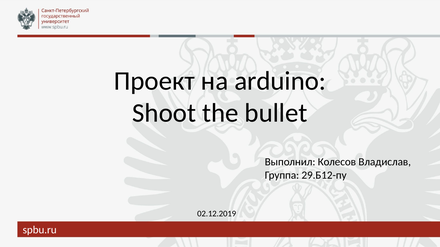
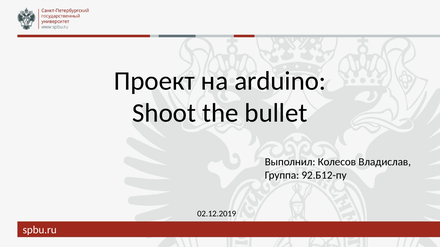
29.Б12-пу: 29.Б12-пу -> 92.Б12-пу (324, 175)
